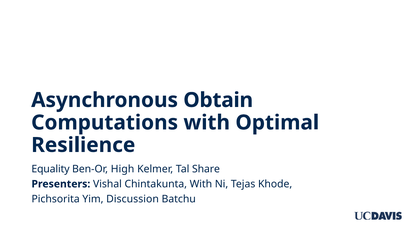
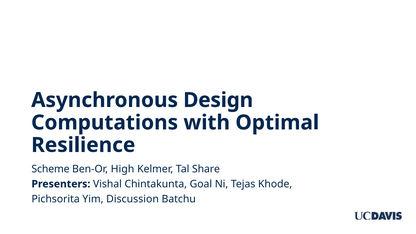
Obtain: Obtain -> Design (218, 100)
Equality: Equality -> Scheme (50, 169)
Chintakunta With: With -> Goal (201, 184)
